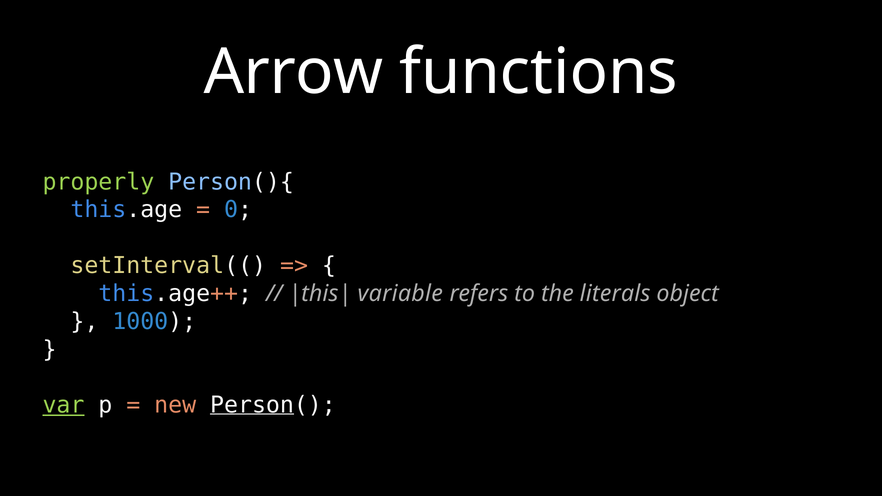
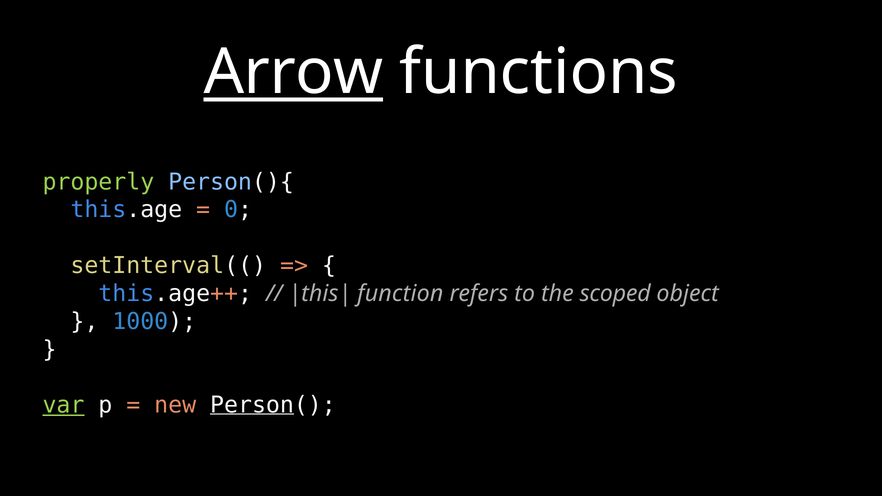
Arrow underline: none -> present (294, 72)
variable: variable -> function (400, 294)
literals: literals -> scoped (615, 294)
